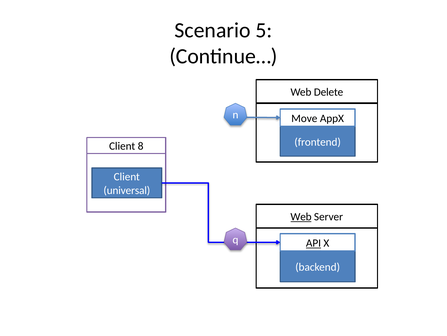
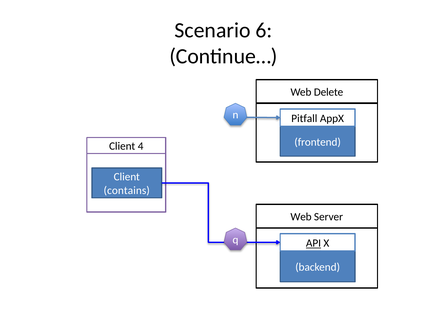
5: 5 -> 6 (264, 30)
Move: Move -> Pitfall (304, 118)
8: 8 -> 4 (141, 146)
universal: universal -> contains (127, 190)
Web underline: present -> none (301, 216)
